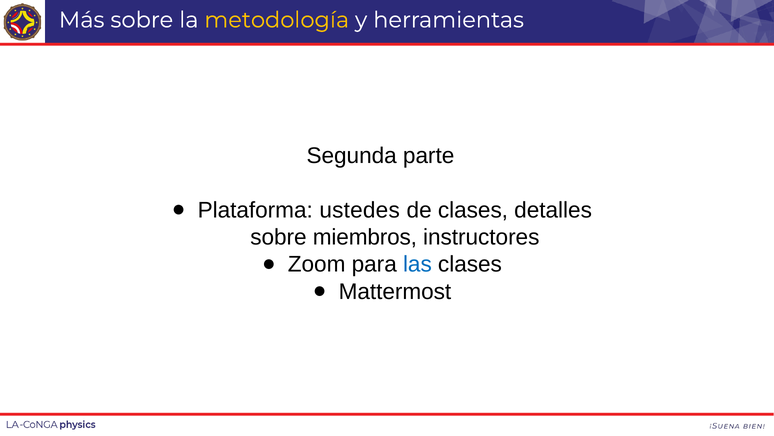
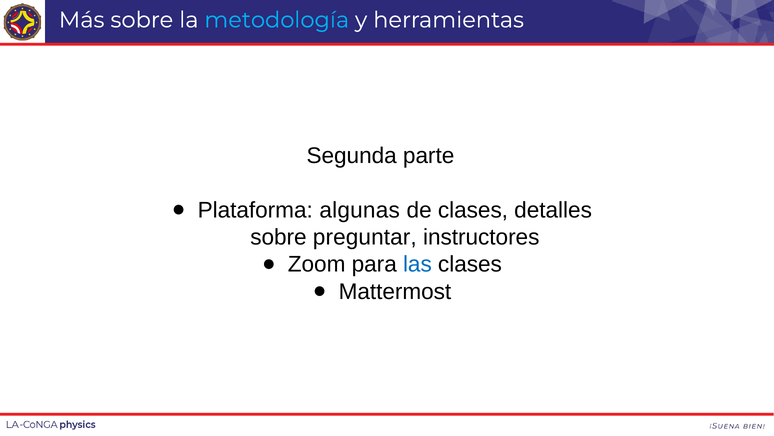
metodología colour: yellow -> light blue (277, 20)
ustedes: ustedes -> algunas (360, 210)
miembros: miembros -> preguntar (365, 237)
